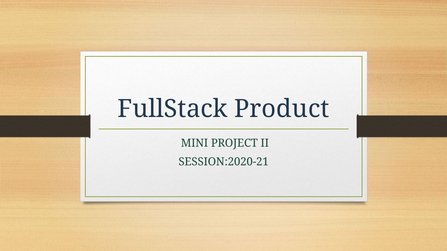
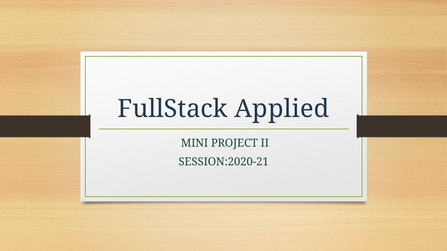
Product: Product -> Applied (282, 109)
